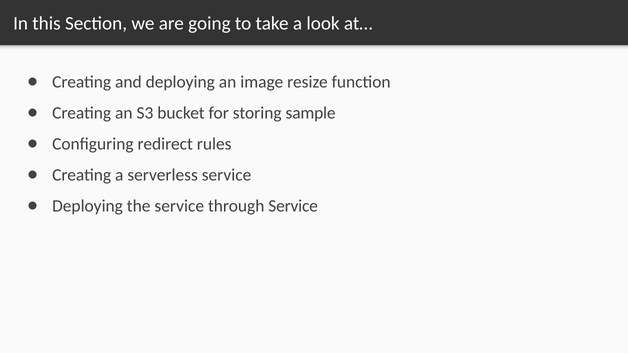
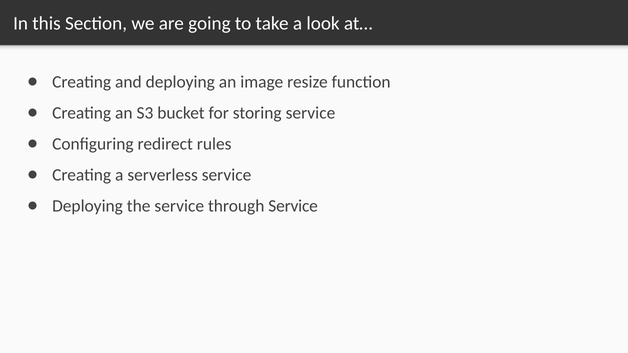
storing sample: sample -> service (310, 113)
